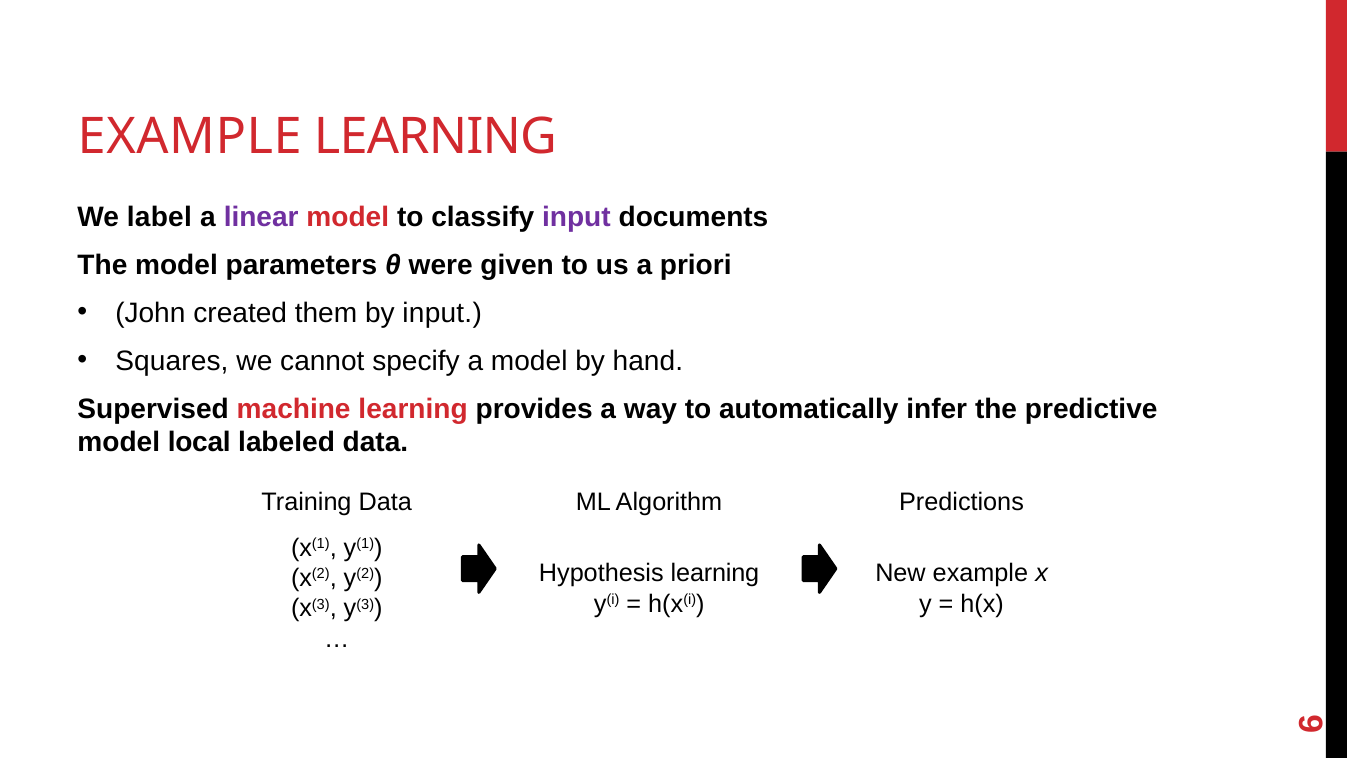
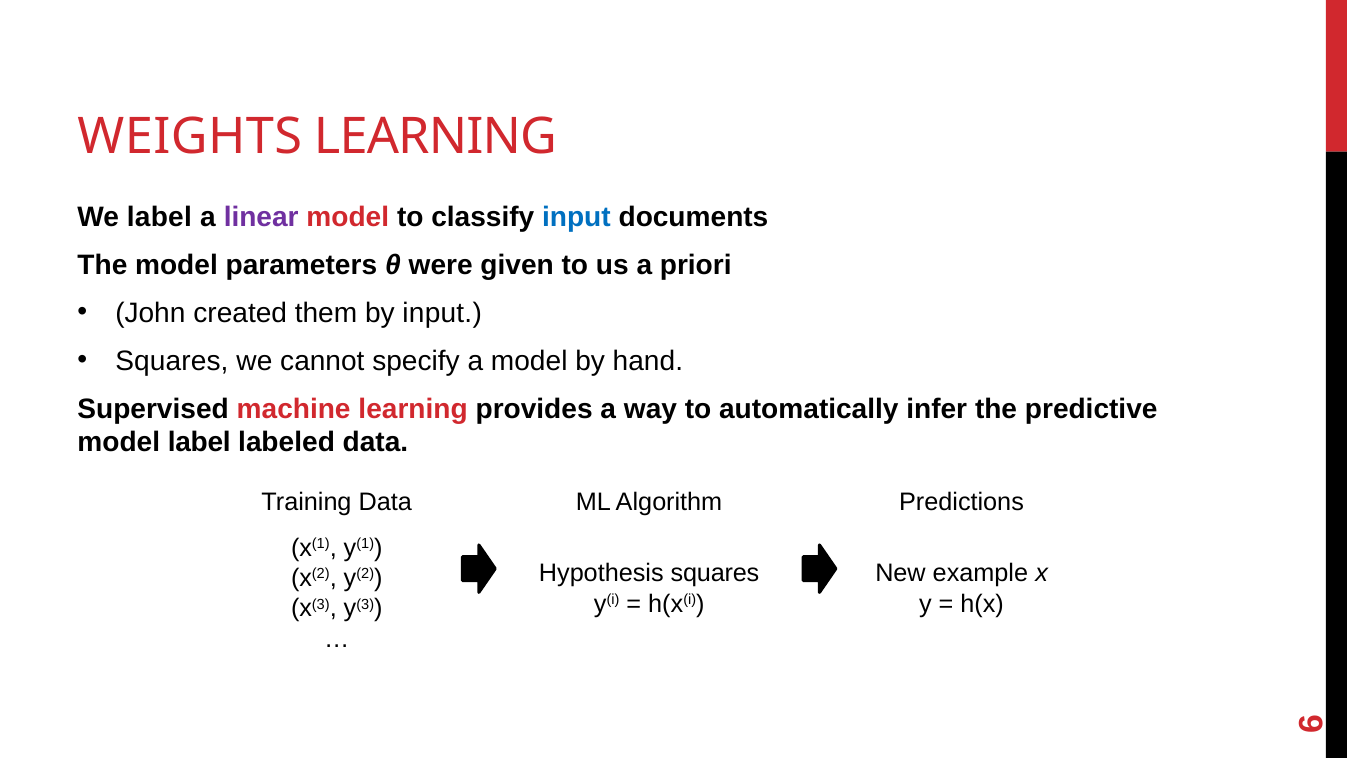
EXAMPLE: EXAMPLE -> WEIGHTS (190, 137)
input colour: purple -> blue (576, 218)
model local: local -> label (199, 442)
Hypothesis learning: learning -> squares (715, 573)
